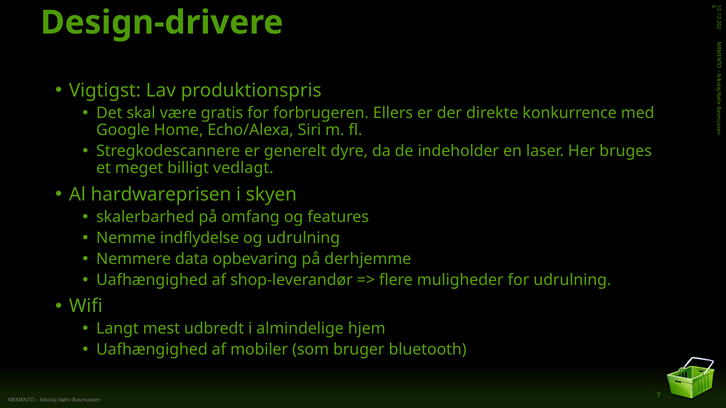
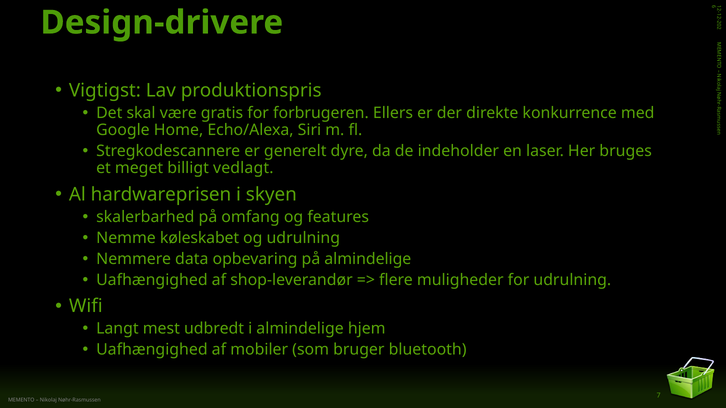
indflydelse: indflydelse -> køleskabet (200, 238)
på derhjemme: derhjemme -> almindelige (368, 259)
